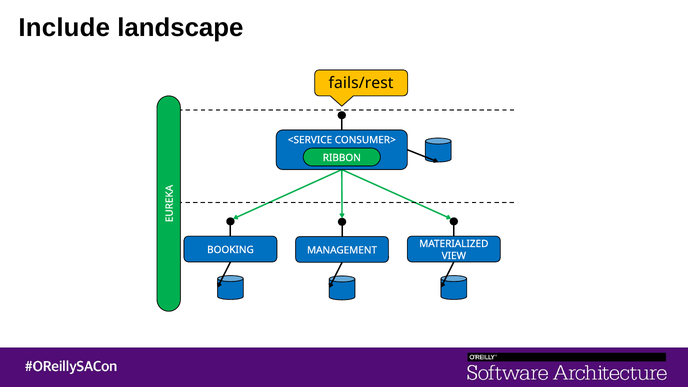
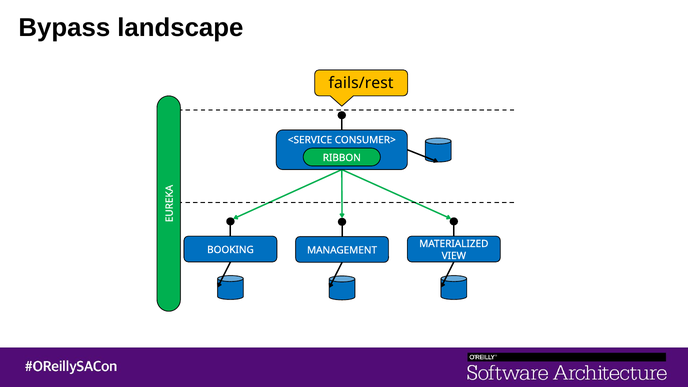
Include: Include -> Bypass (64, 28)
